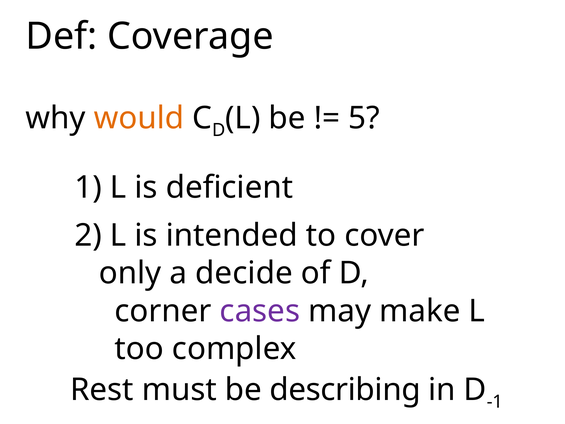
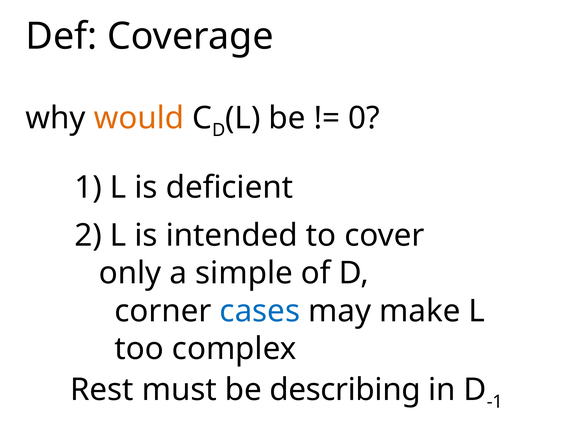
5: 5 -> 0 (364, 118)
decide: decide -> simple (244, 273)
cases colour: purple -> blue (260, 311)
